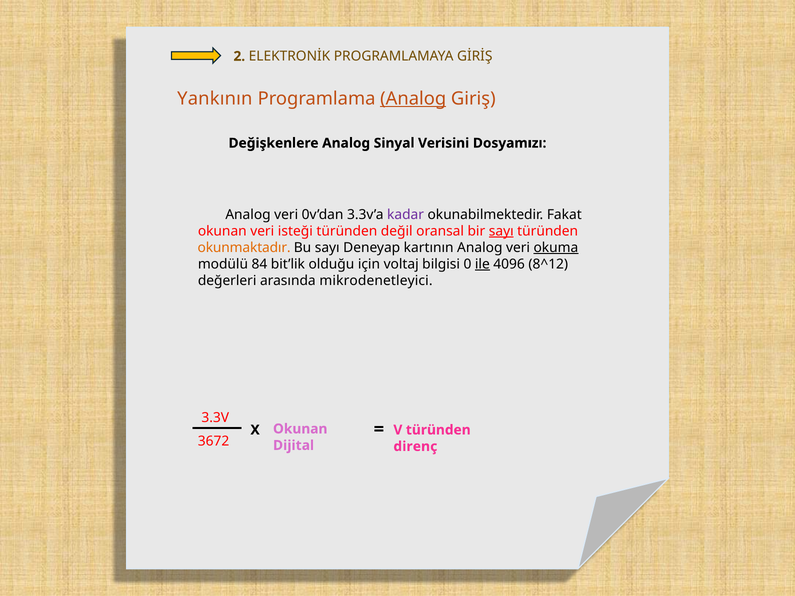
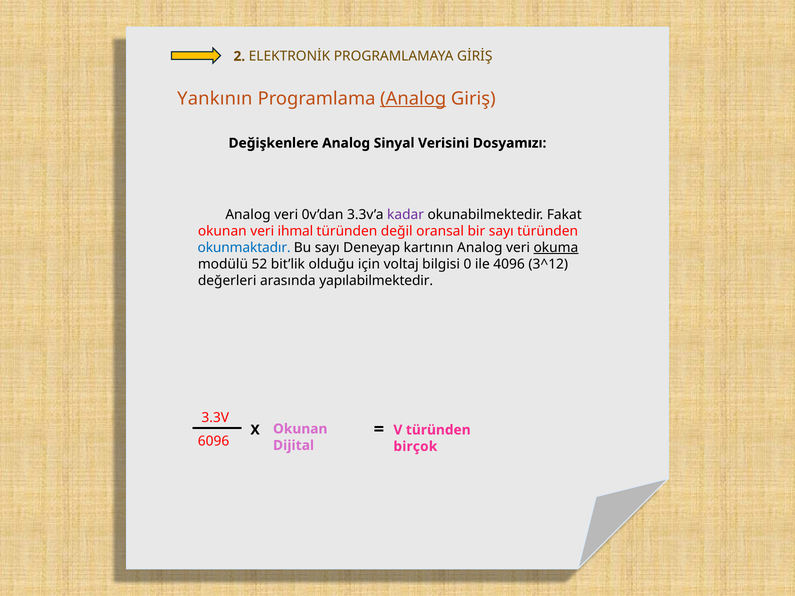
isteği: isteği -> ihmal (295, 231)
sayı underline: present -> none (501, 231)
okunmaktadır colour: orange -> blue (244, 248)
84: 84 -> 52 (259, 264)
ile underline: present -> none (482, 264)
8^12: 8^12 -> 3^12 (548, 264)
mikrodenetleyici: mikrodenetleyici -> yapılabilmektedir (376, 281)
3672: 3672 -> 6096 (214, 441)
direnç: direnç -> birçok (415, 447)
